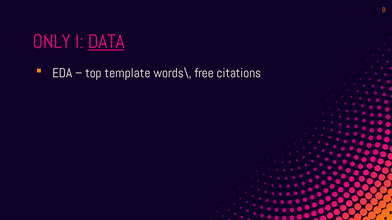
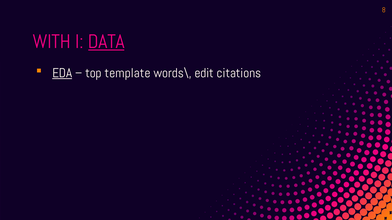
ONLY: ONLY -> WITH (52, 42)
EDA underline: none -> present (62, 73)
free: free -> edit (204, 73)
